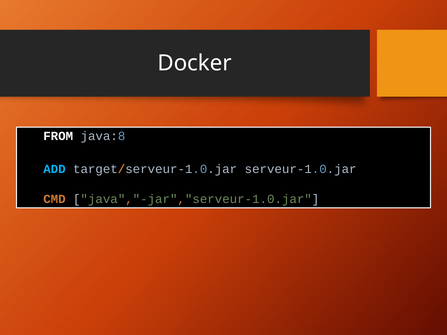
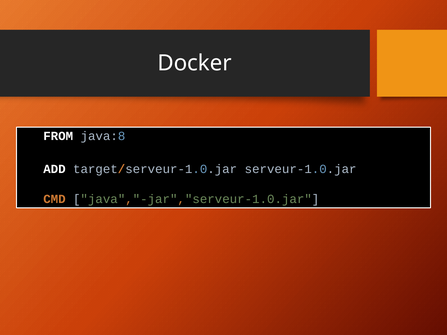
ADD colour: light blue -> white (54, 169)
